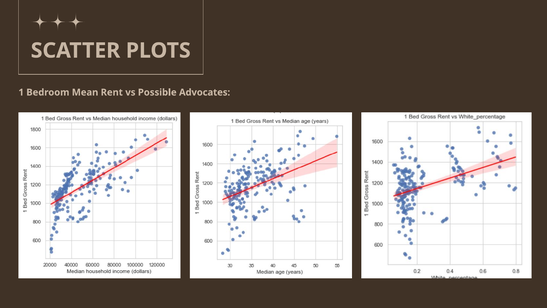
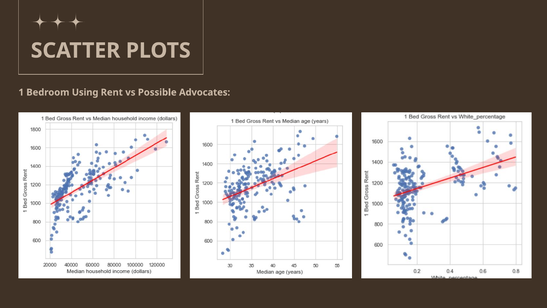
Mean: Mean -> Using (85, 92)
